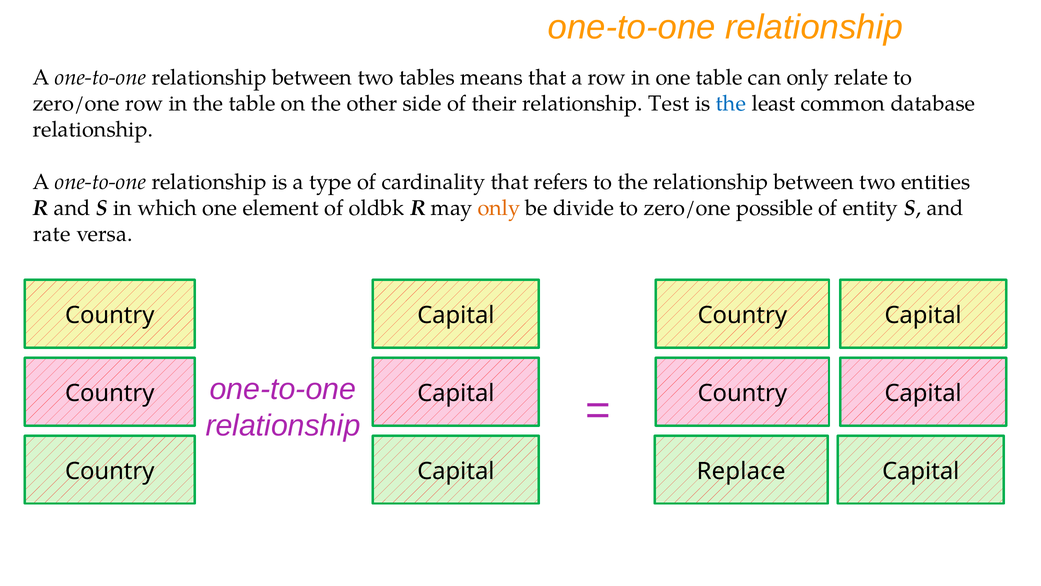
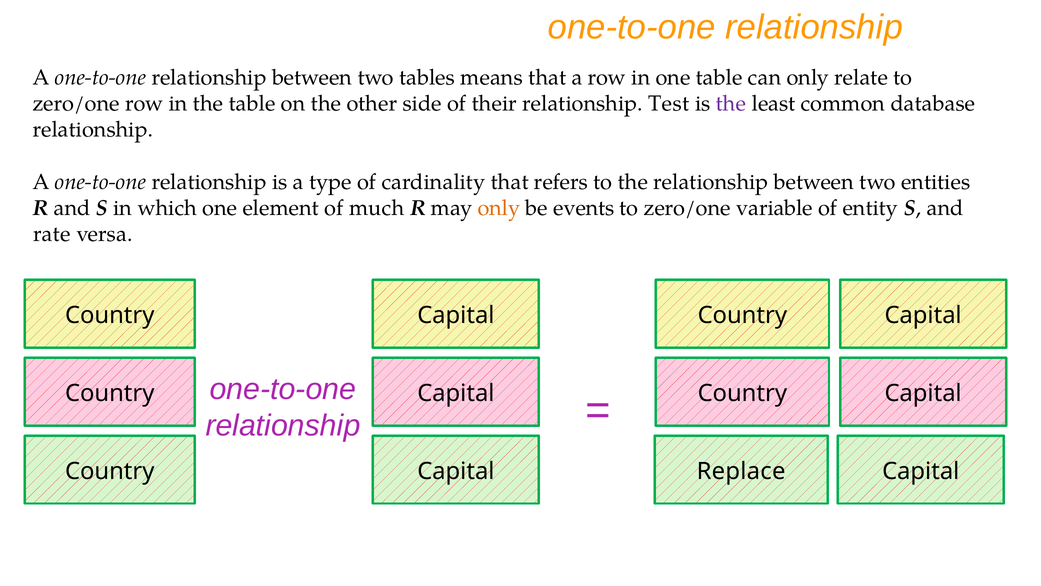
the colour: blue -> purple (731, 104)
oldbk: oldbk -> much (377, 208)
divide: divide -> events (584, 208)
possible: possible -> variable (775, 208)
